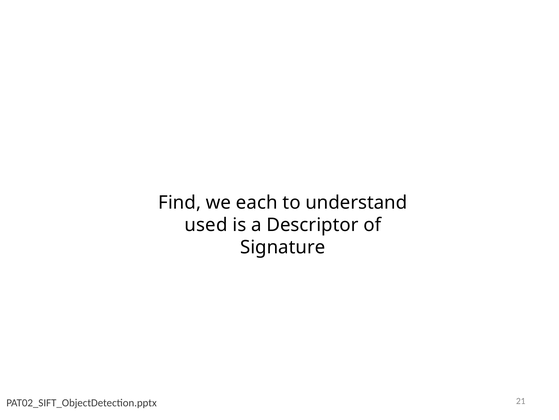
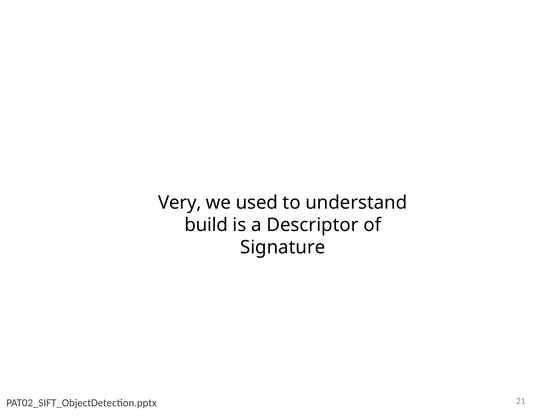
Find: Find -> Very (180, 202)
each: each -> used (257, 202)
used: used -> build (206, 225)
